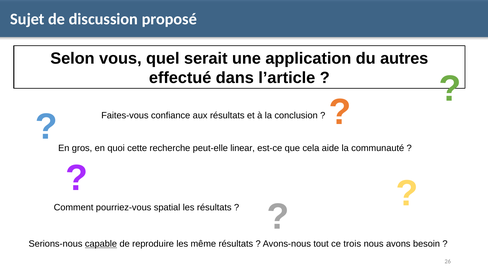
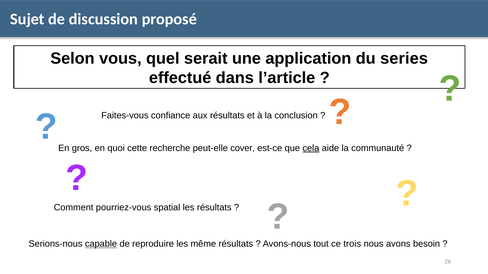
autres: autres -> series (404, 59)
linear: linear -> cover (243, 148)
cela underline: none -> present (311, 148)
